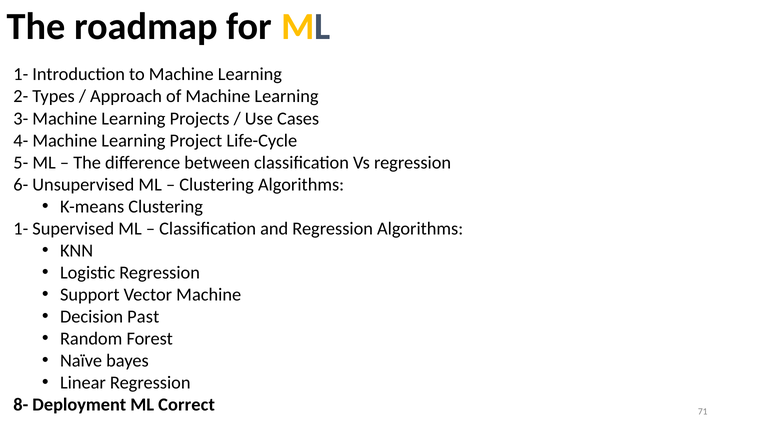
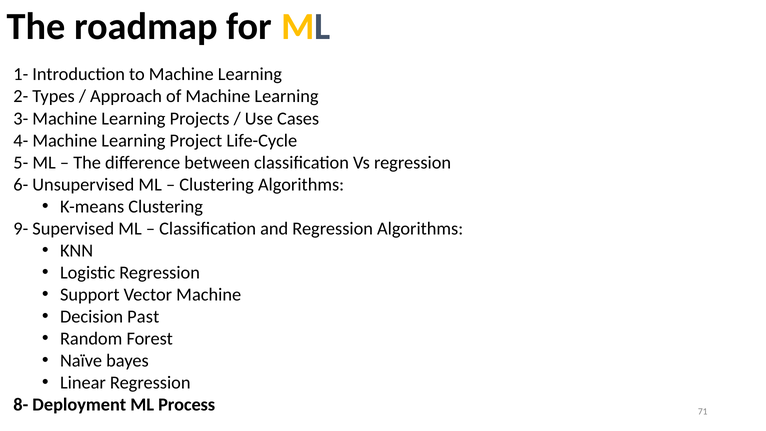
1-: 1- -> 9- (21, 228)
Correct: Correct -> Process (187, 405)
